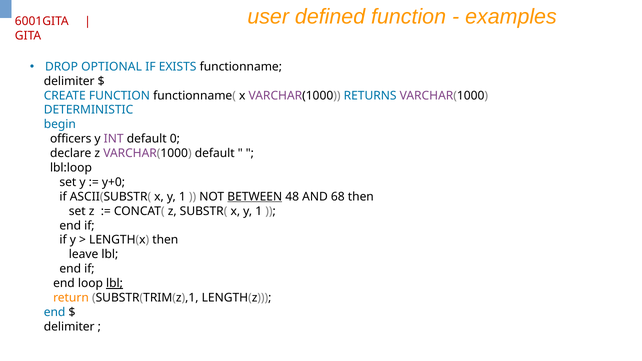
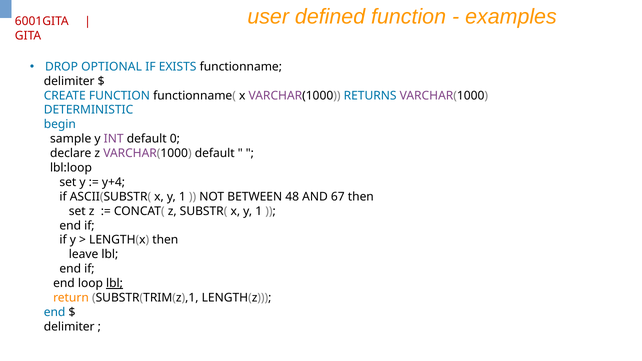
officers: officers -> sample (71, 139)
y+0: y+0 -> y+4 (114, 182)
BETWEEN underline: present -> none (255, 197)
68: 68 -> 67 (338, 197)
